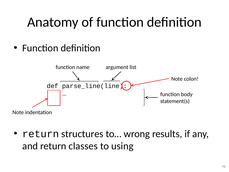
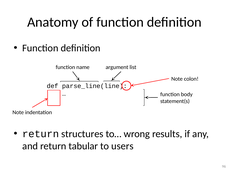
classes: classes -> tabular (83, 146)
using: using -> users (122, 146)
